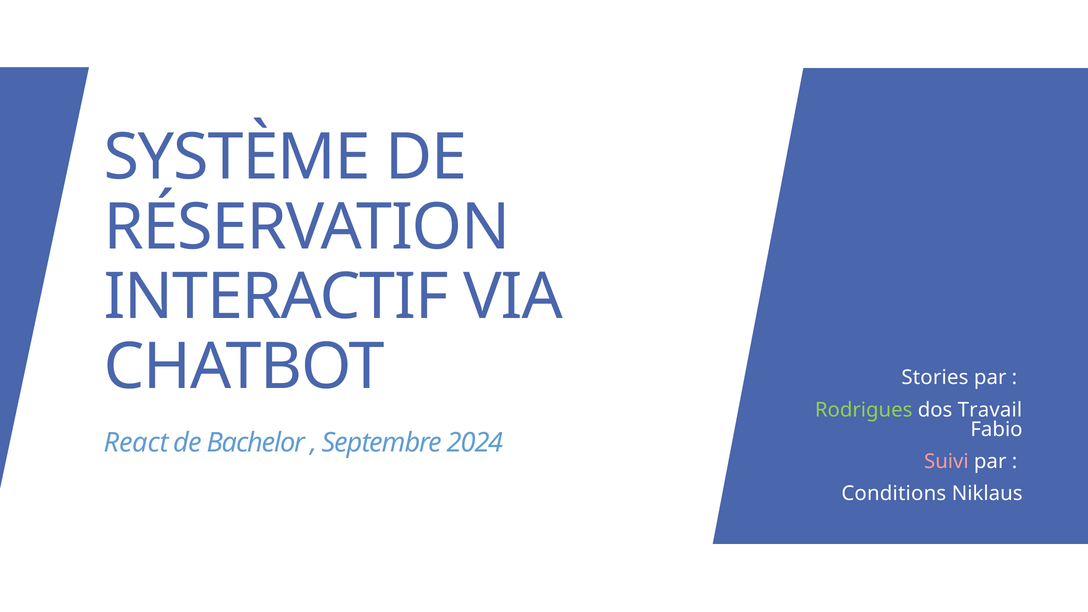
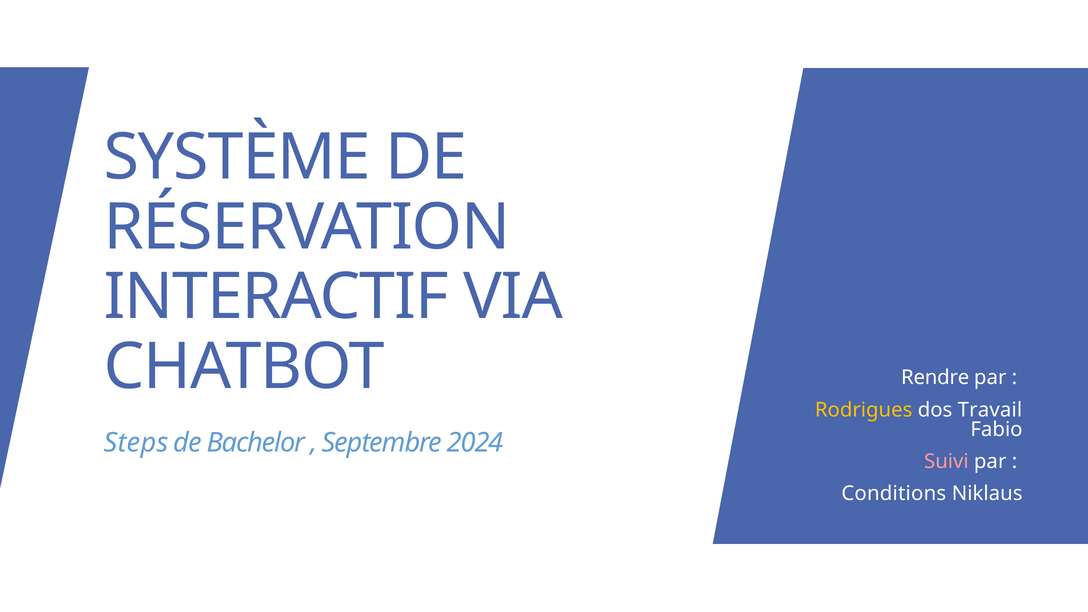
Stories: Stories -> Rendre (935, 378)
Rodrigues colour: light green -> yellow (864, 410)
React: React -> Steps (136, 443)
